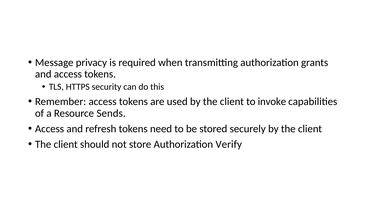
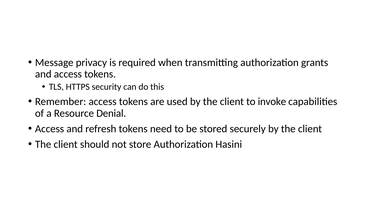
Sends: Sends -> Denial (111, 113)
Verify: Verify -> Hasini (229, 144)
